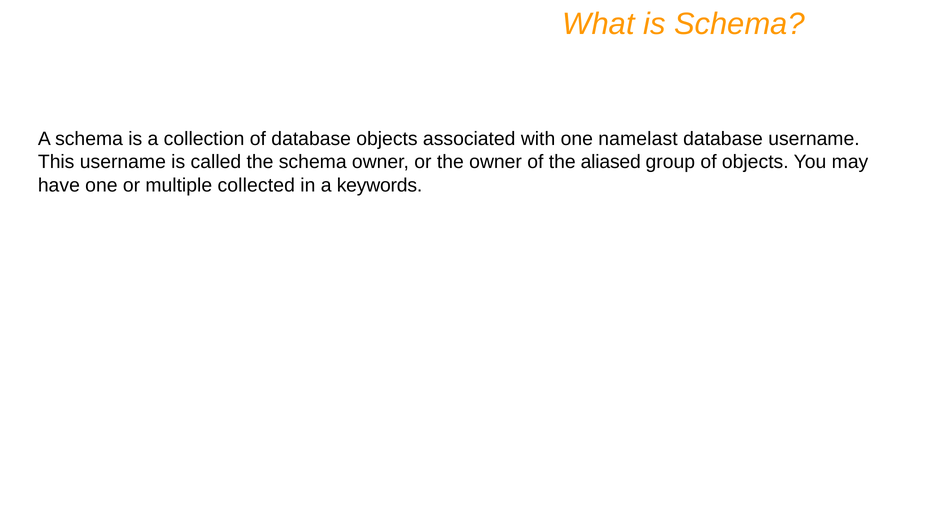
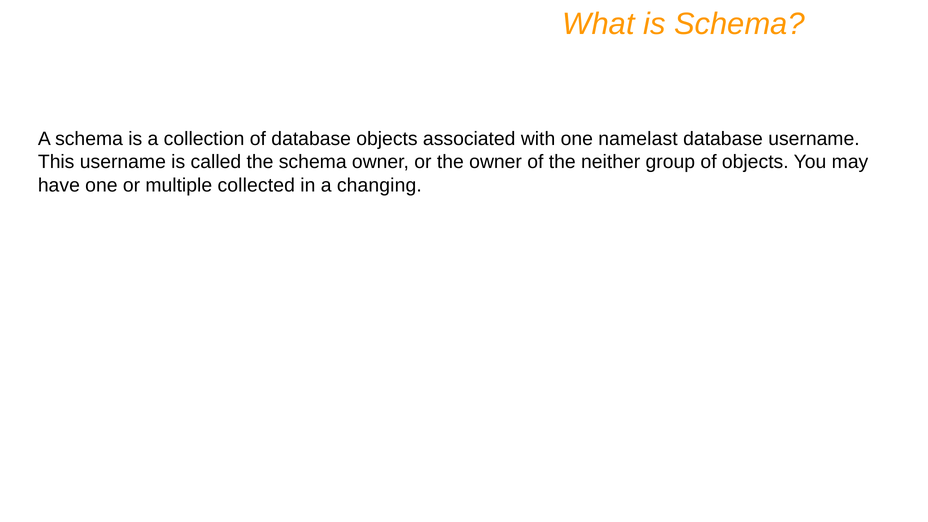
aliased: aliased -> neither (611, 162)
keywords: keywords -> changing (379, 185)
